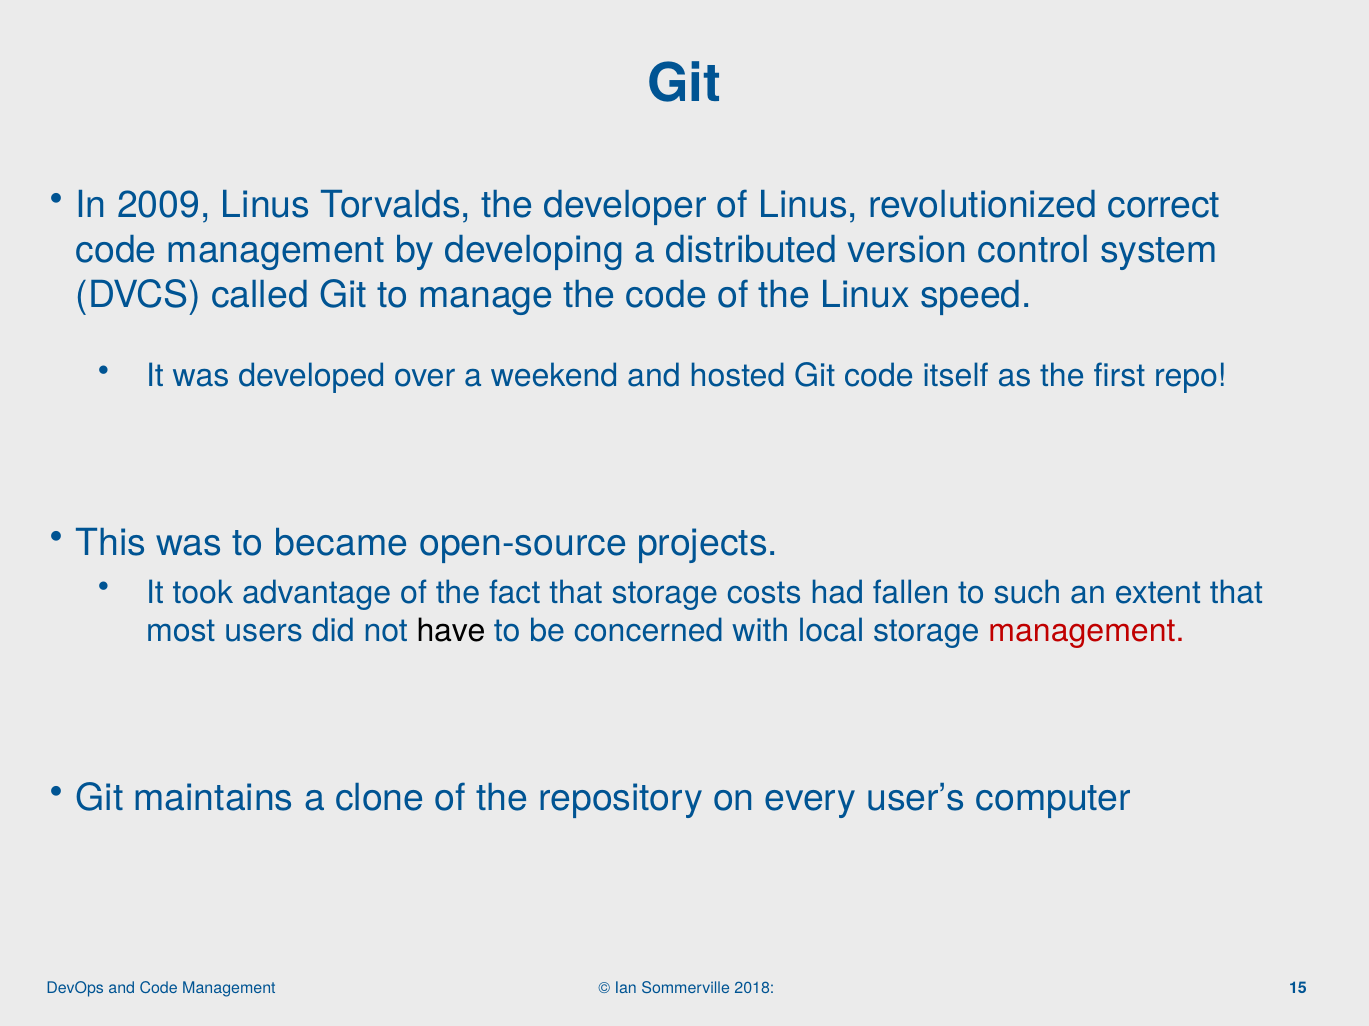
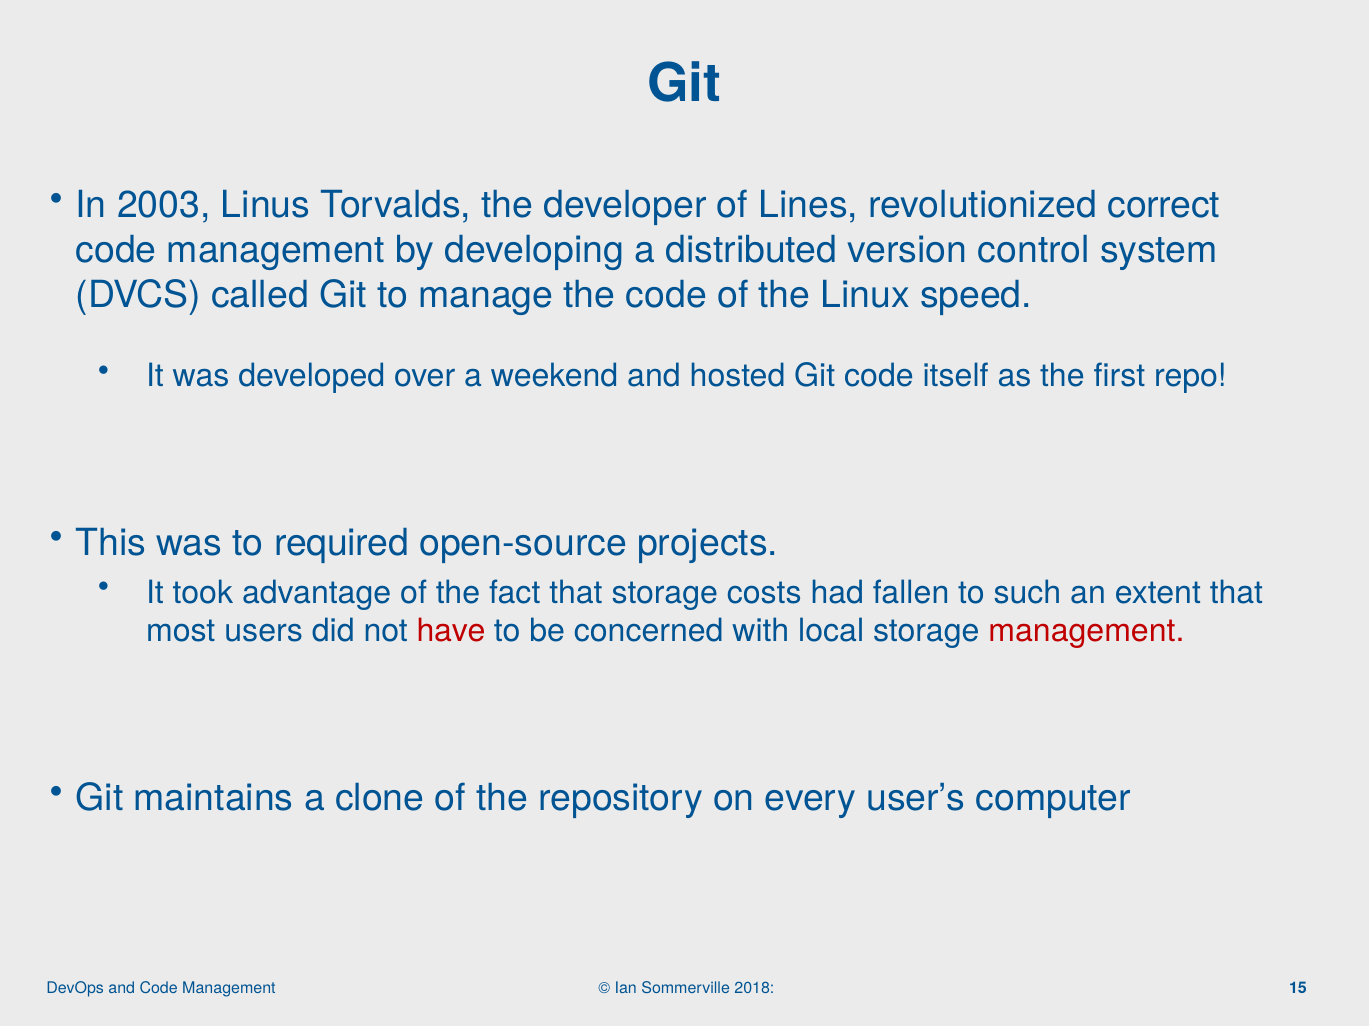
2009: 2009 -> 2003 (164, 205)
of Linus: Linus -> Lines (808, 205)
became: became -> required (342, 544)
have colour: black -> red (451, 632)
